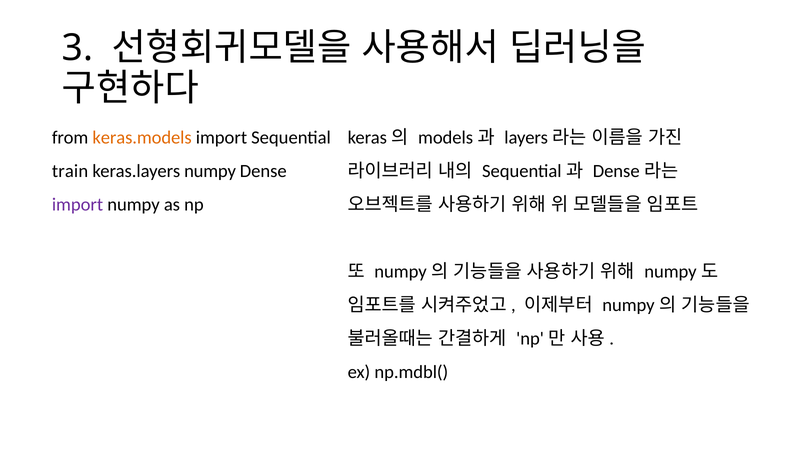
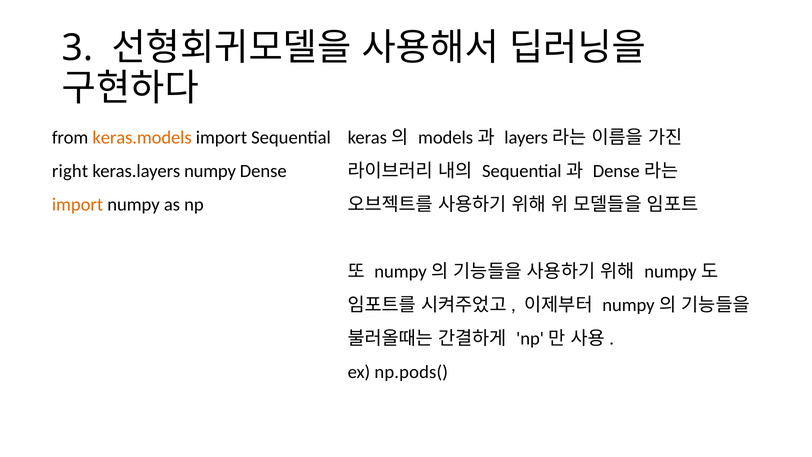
train: train -> right (70, 171)
import colour: purple -> orange (78, 204)
np.mdbl(: np.mdbl( -> np.pods( (411, 372)
